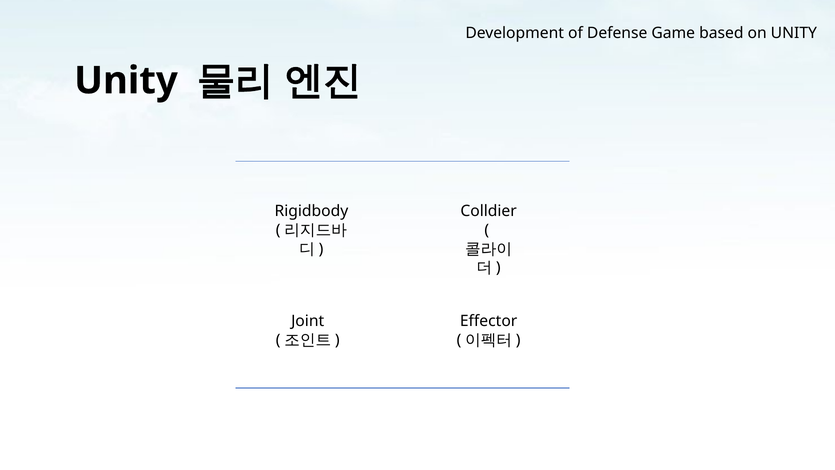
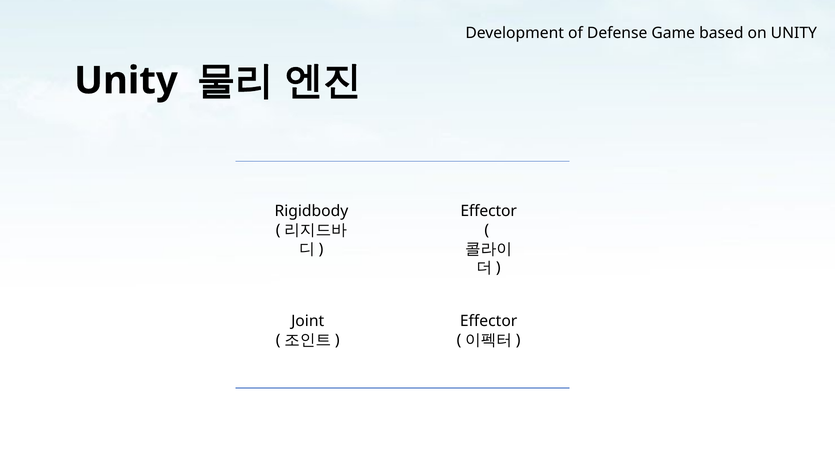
Colldier: Colldier -> Effector (489, 211)
